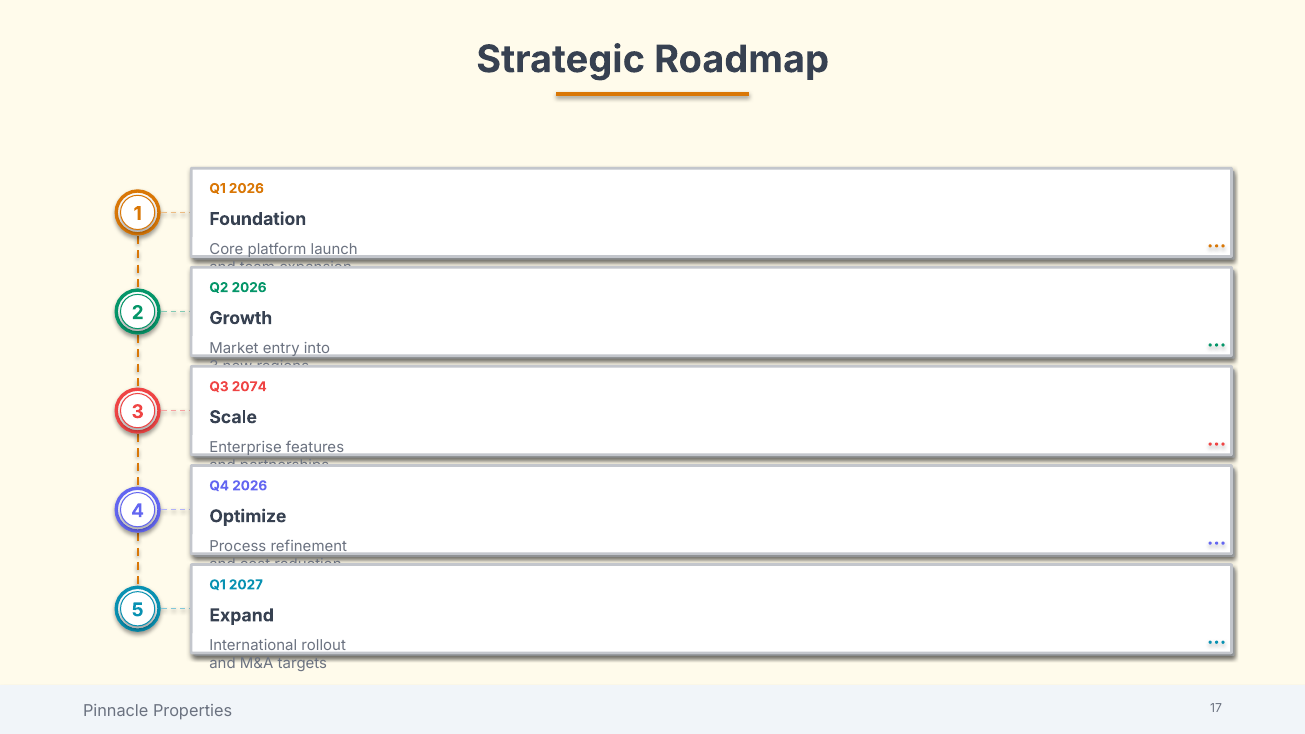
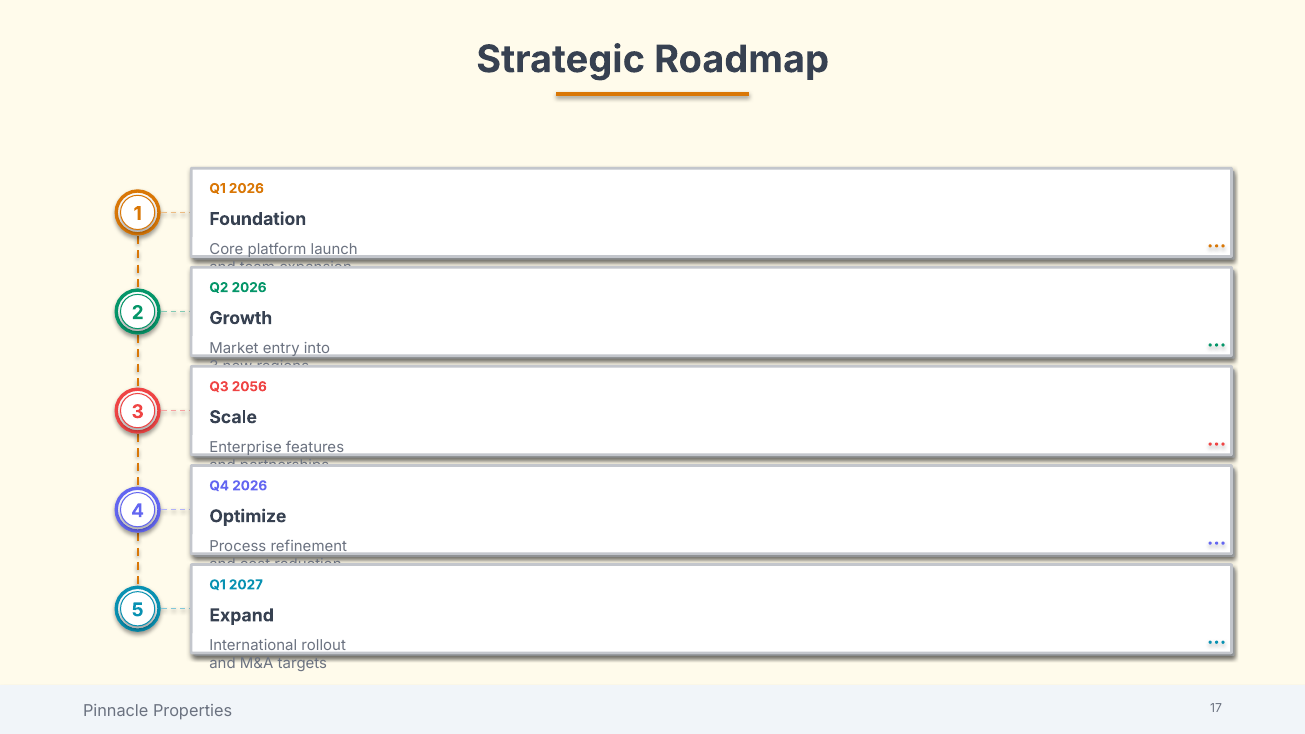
2074: 2074 -> 2056 (249, 387)
